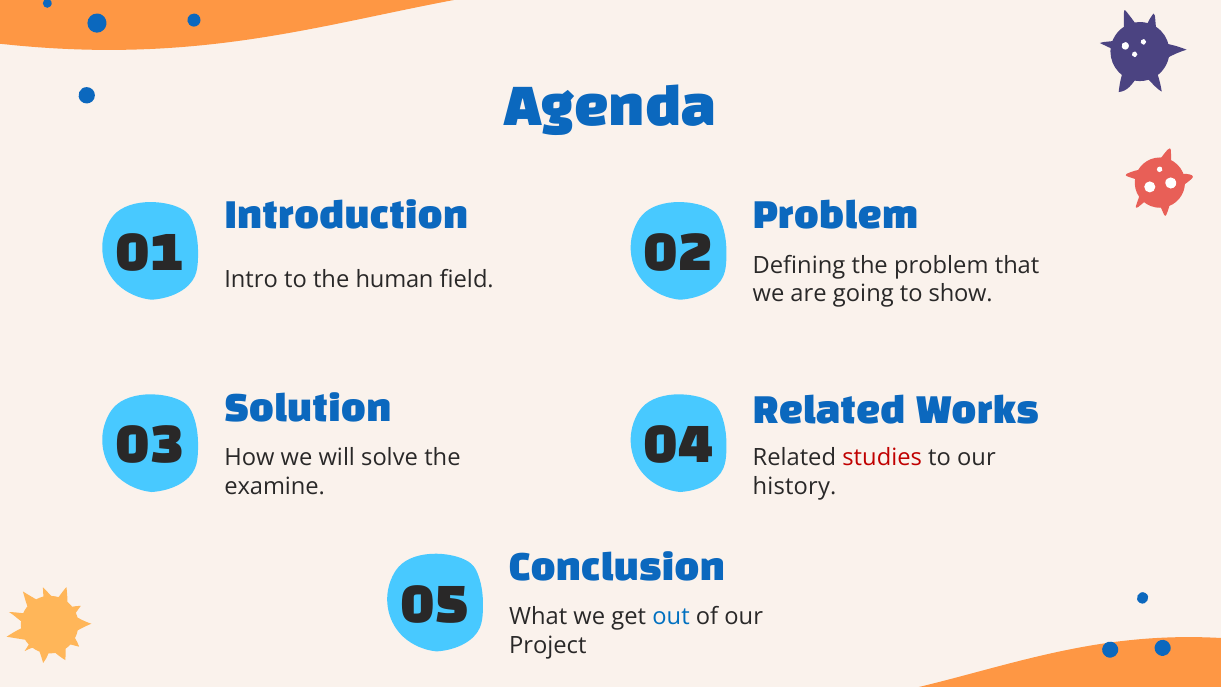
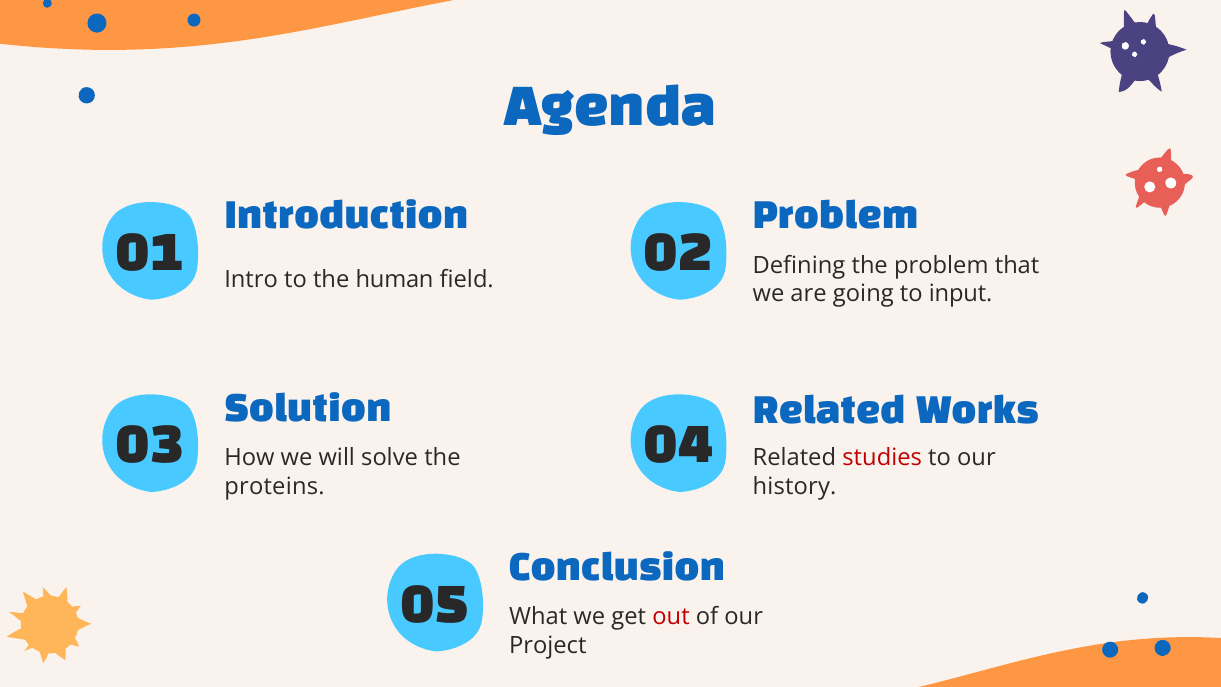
show: show -> input (961, 294)
examine: examine -> proteins (274, 486)
out colour: blue -> red (671, 617)
